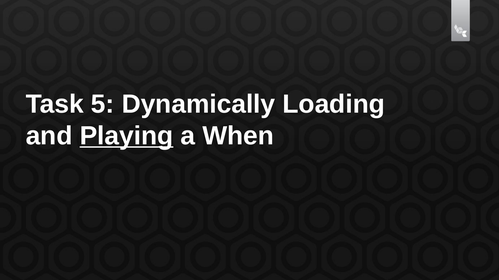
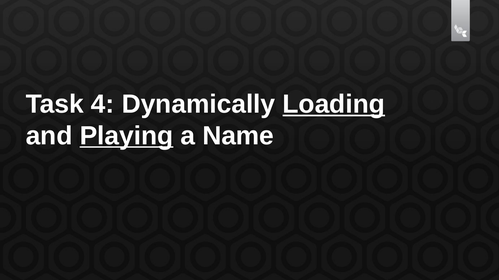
5: 5 -> 4 (103, 104)
Loading underline: none -> present (334, 104)
When: When -> Name (238, 136)
